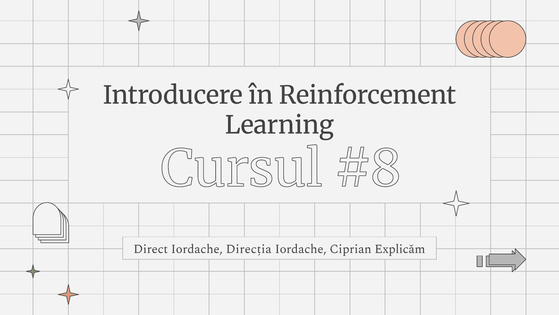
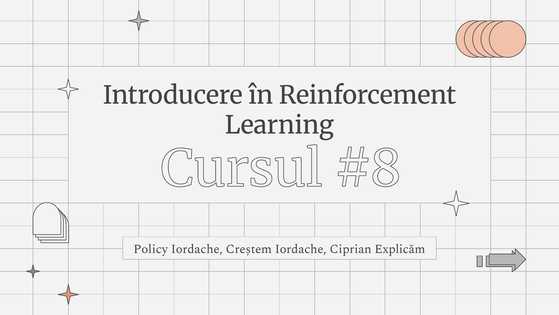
Direct: Direct -> Policy (151, 249)
Direcția: Direcția -> Creștem (249, 249)
